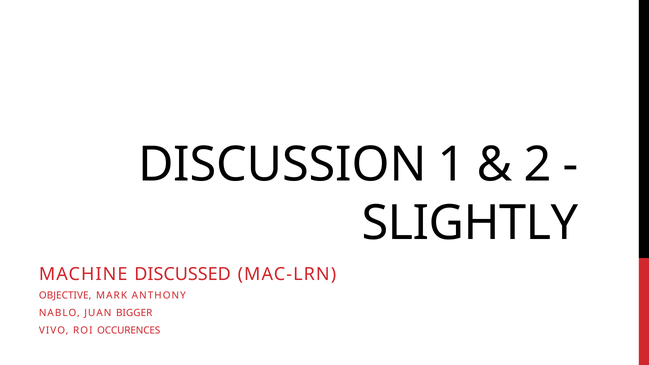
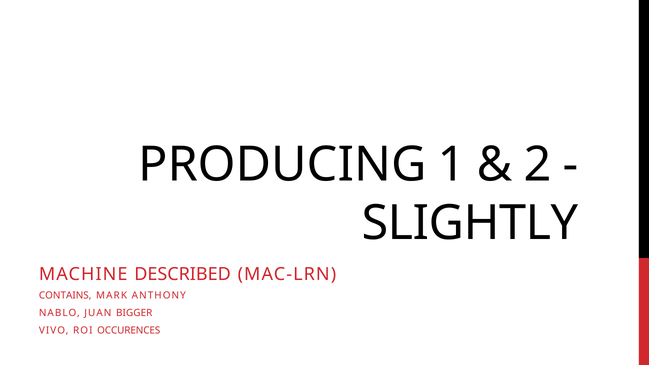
DISCUSSION: DISCUSSION -> PRODUCING (282, 165)
DISCUSSED: DISCUSSED -> DESCRIBED (183, 274)
OBJECTIVE: OBJECTIVE -> CONTAINS (65, 296)
